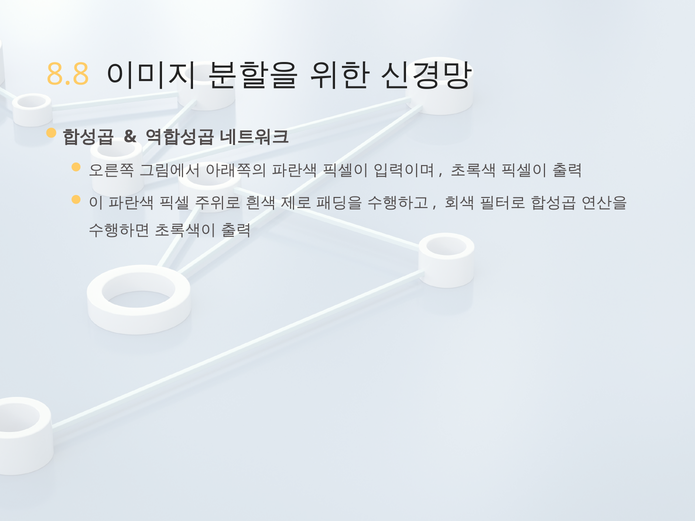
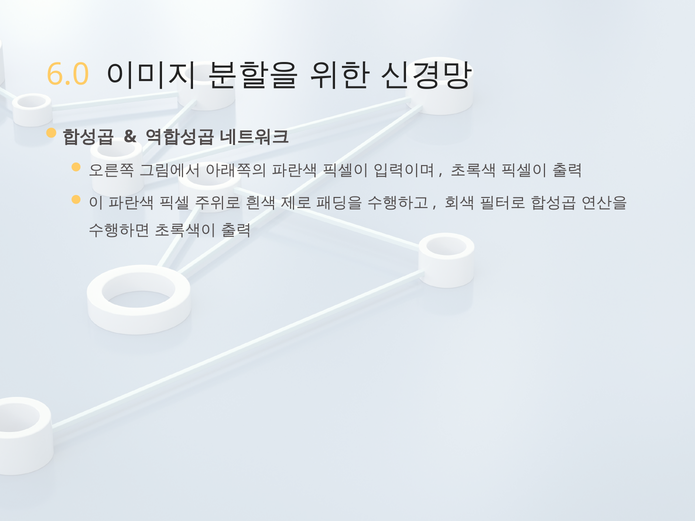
8.8: 8.8 -> 6.0 (68, 74)
